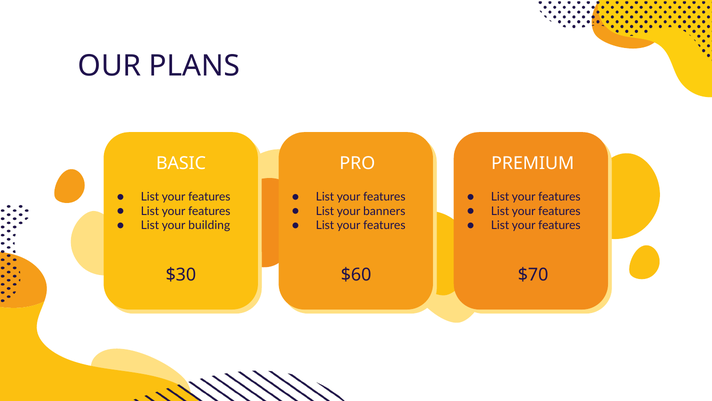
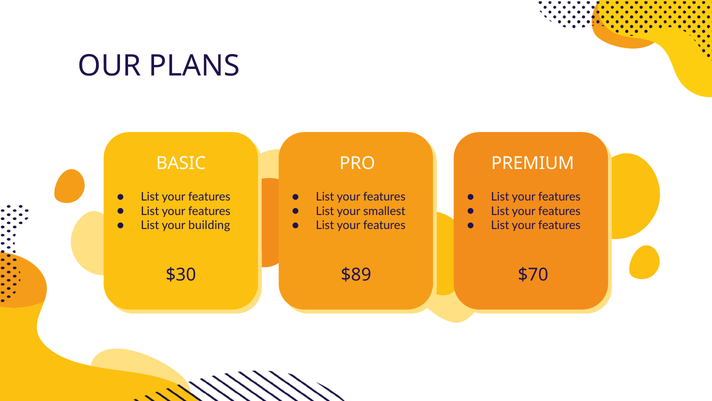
banners: banners -> smallest (384, 211)
$60: $60 -> $89 (356, 274)
